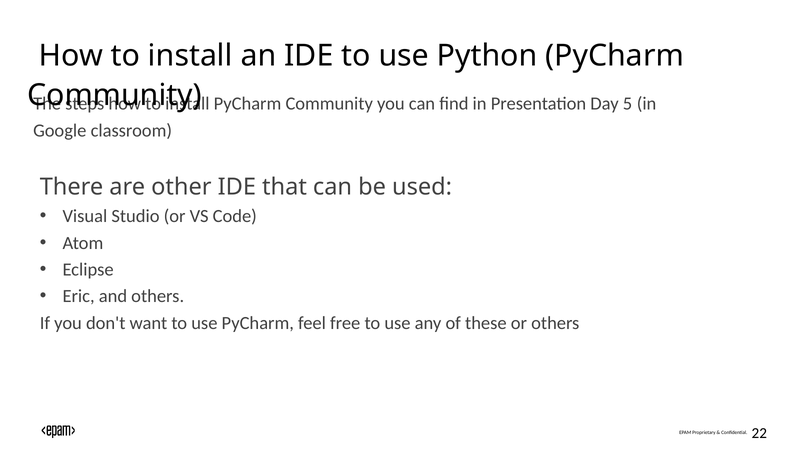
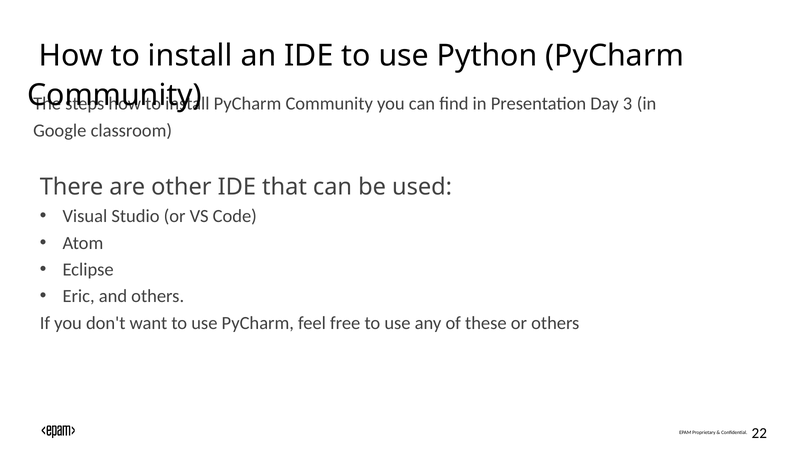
5: 5 -> 3 (628, 104)
